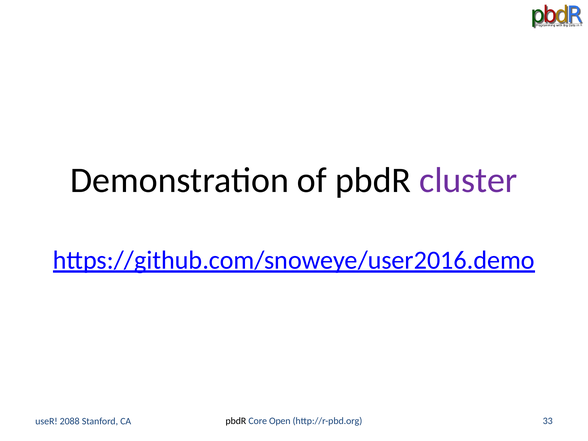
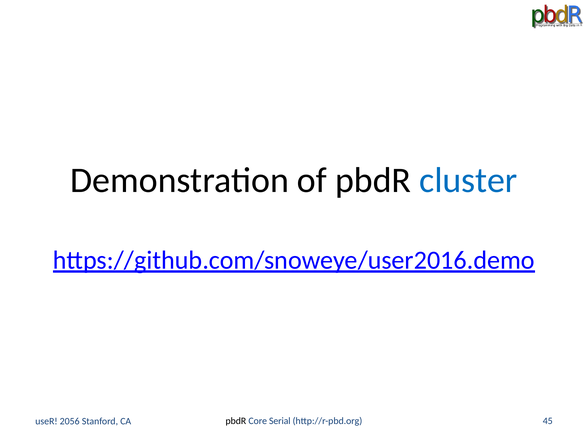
cluster colour: purple -> blue (468, 180)
Open: Open -> Serial (280, 421)
33: 33 -> 45 (548, 421)
2088: 2088 -> 2056 (70, 421)
